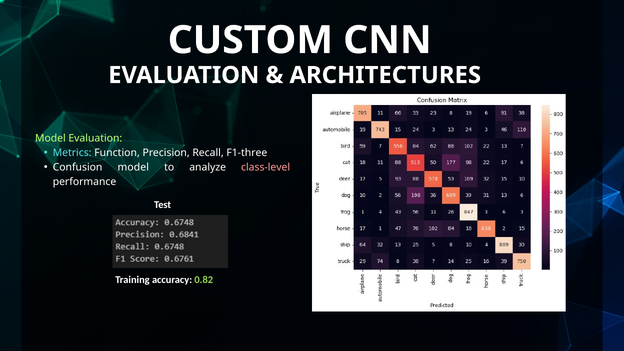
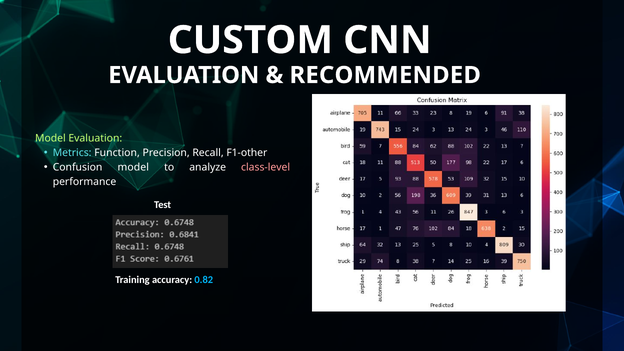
ARCHITECTURES: ARCHITECTURES -> RECOMMENDED (385, 75)
F1-three: F1-three -> F1-other (247, 153)
0.82 colour: light green -> light blue (204, 280)
